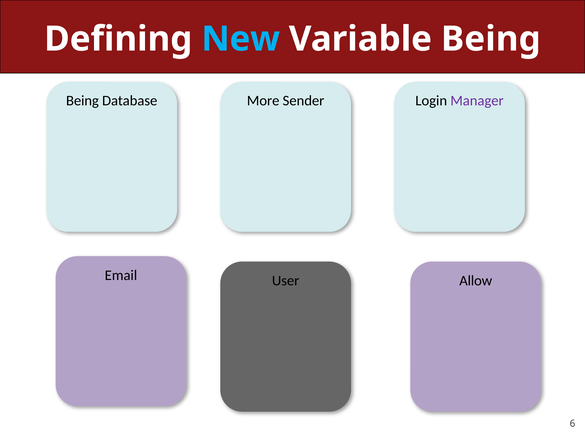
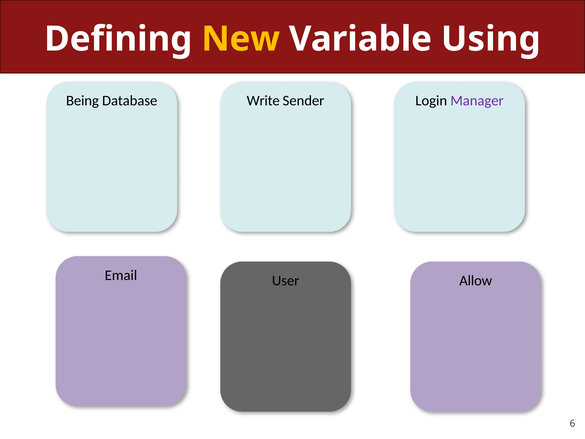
New colour: light blue -> yellow (241, 39)
Variable Being: Being -> Using (491, 39)
More: More -> Write (263, 101)
